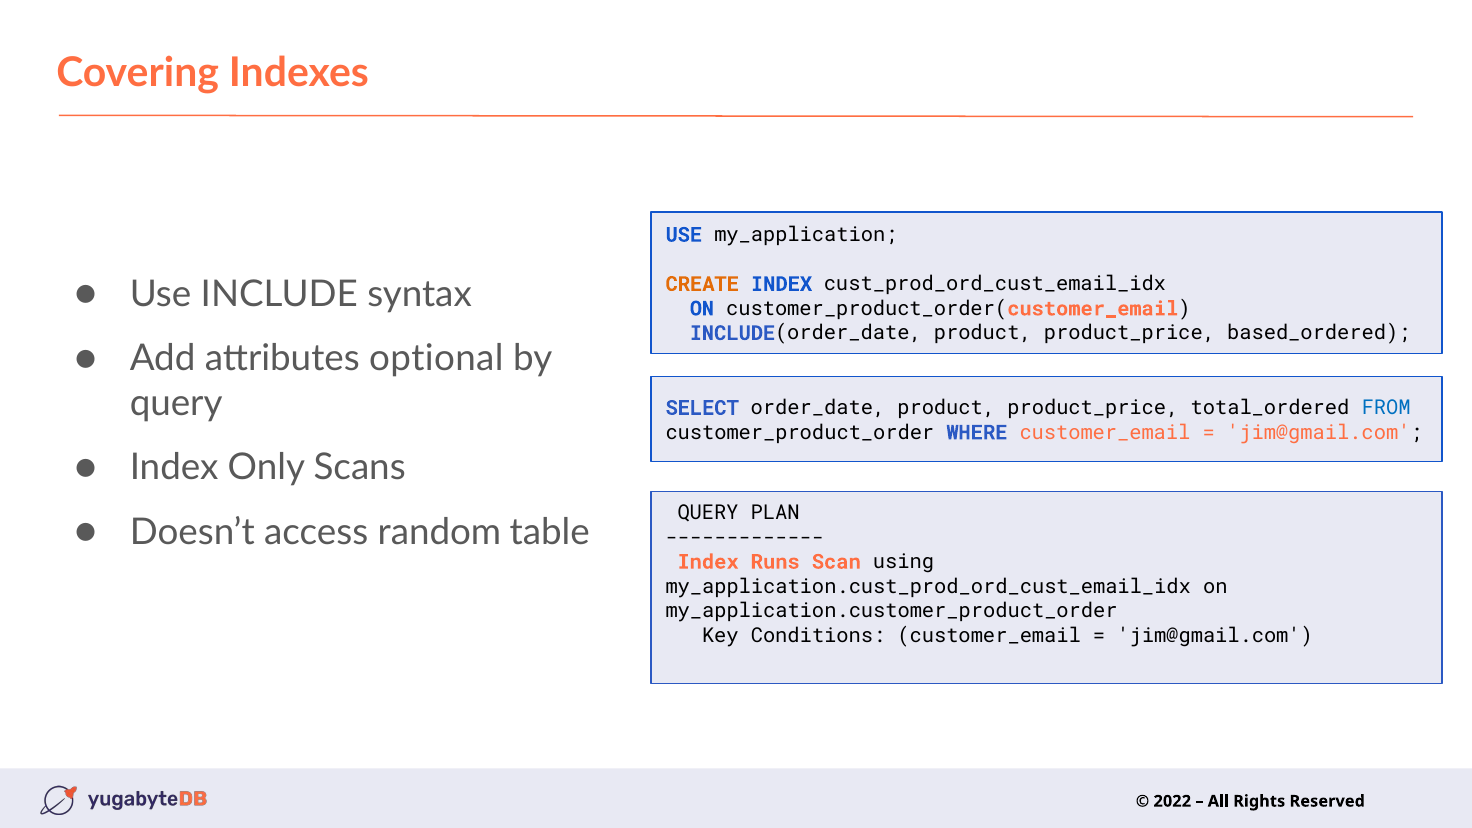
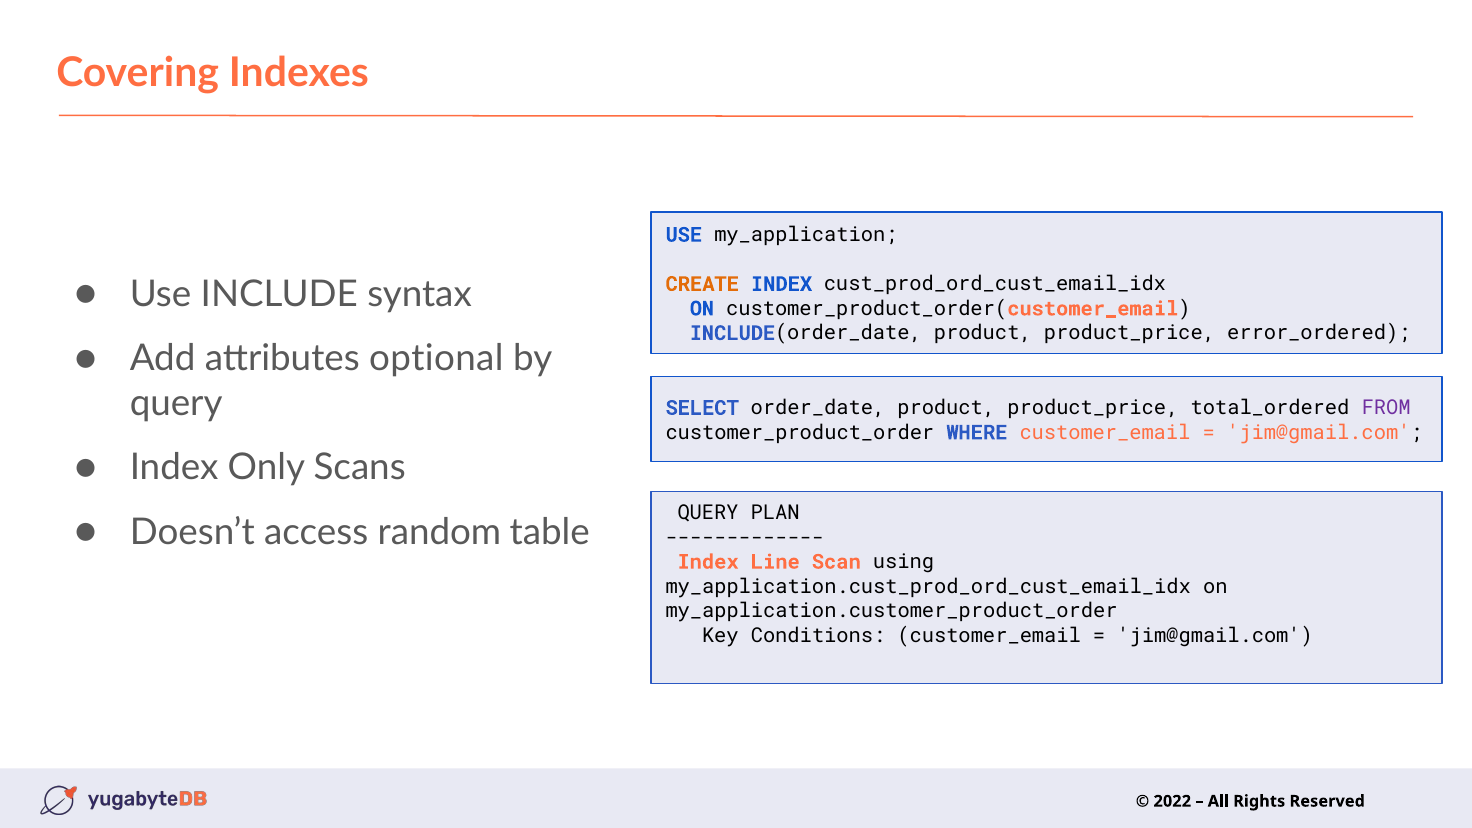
based_ordered: based_ordered -> error_ordered (1319, 333)
FROM colour: blue -> purple (1386, 408)
Runs: Runs -> Line (775, 562)
